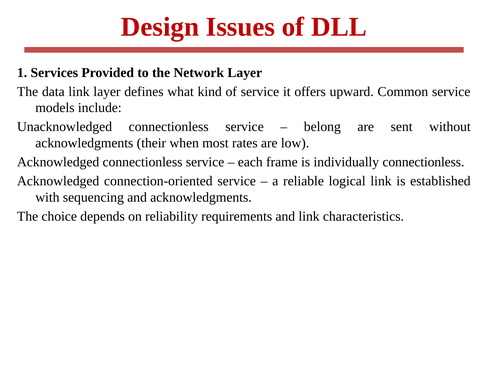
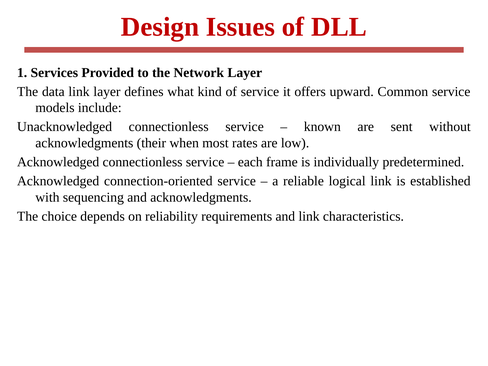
belong: belong -> known (322, 127)
individually connectionless: connectionless -> predetermined (423, 162)
